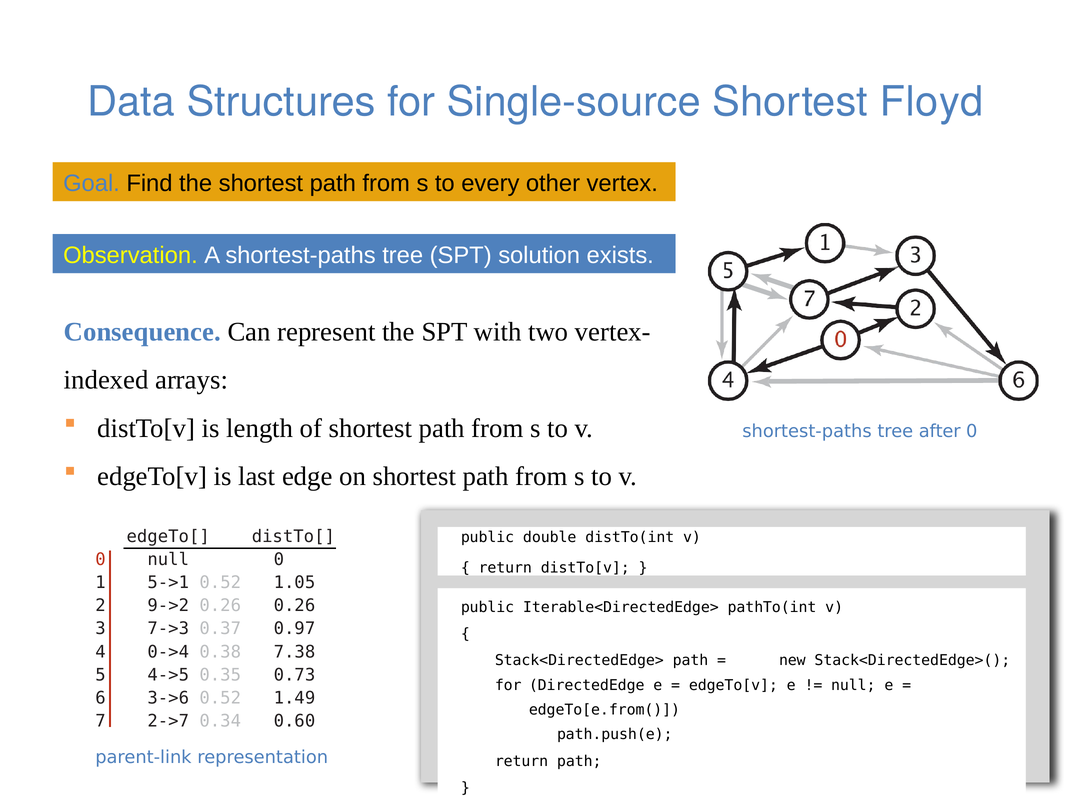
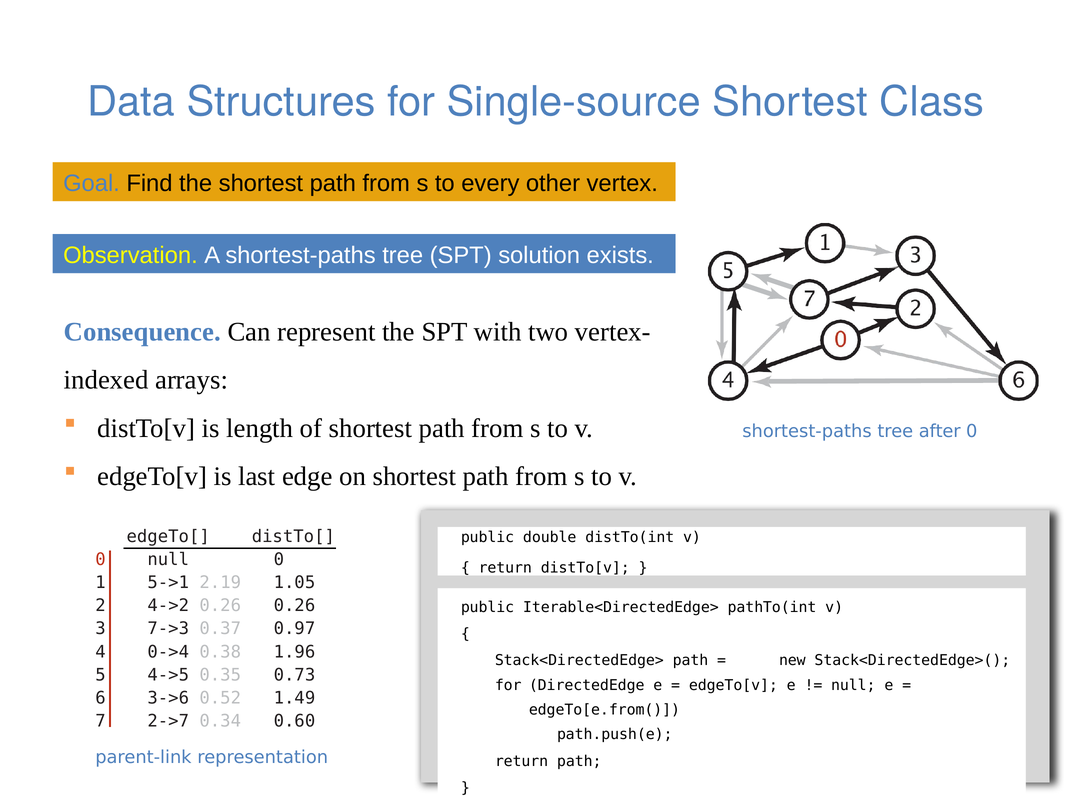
Floyd: Floyd -> Class (932, 102)
5->1 0.52: 0.52 -> 2.19 (220, 583)
9->2: 9->2 -> 4->2 (168, 606)
7.38: 7.38 -> 1.96 (294, 652)
